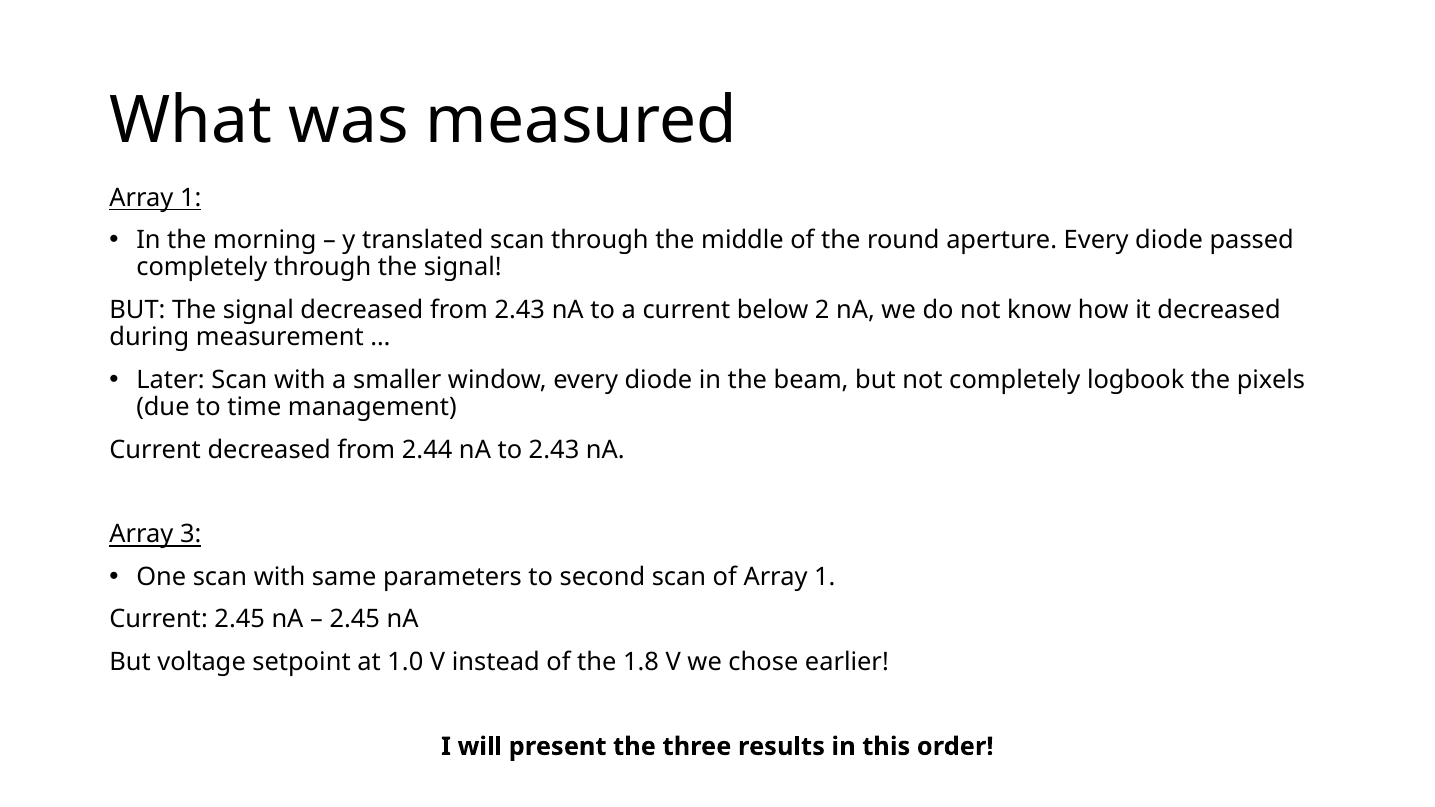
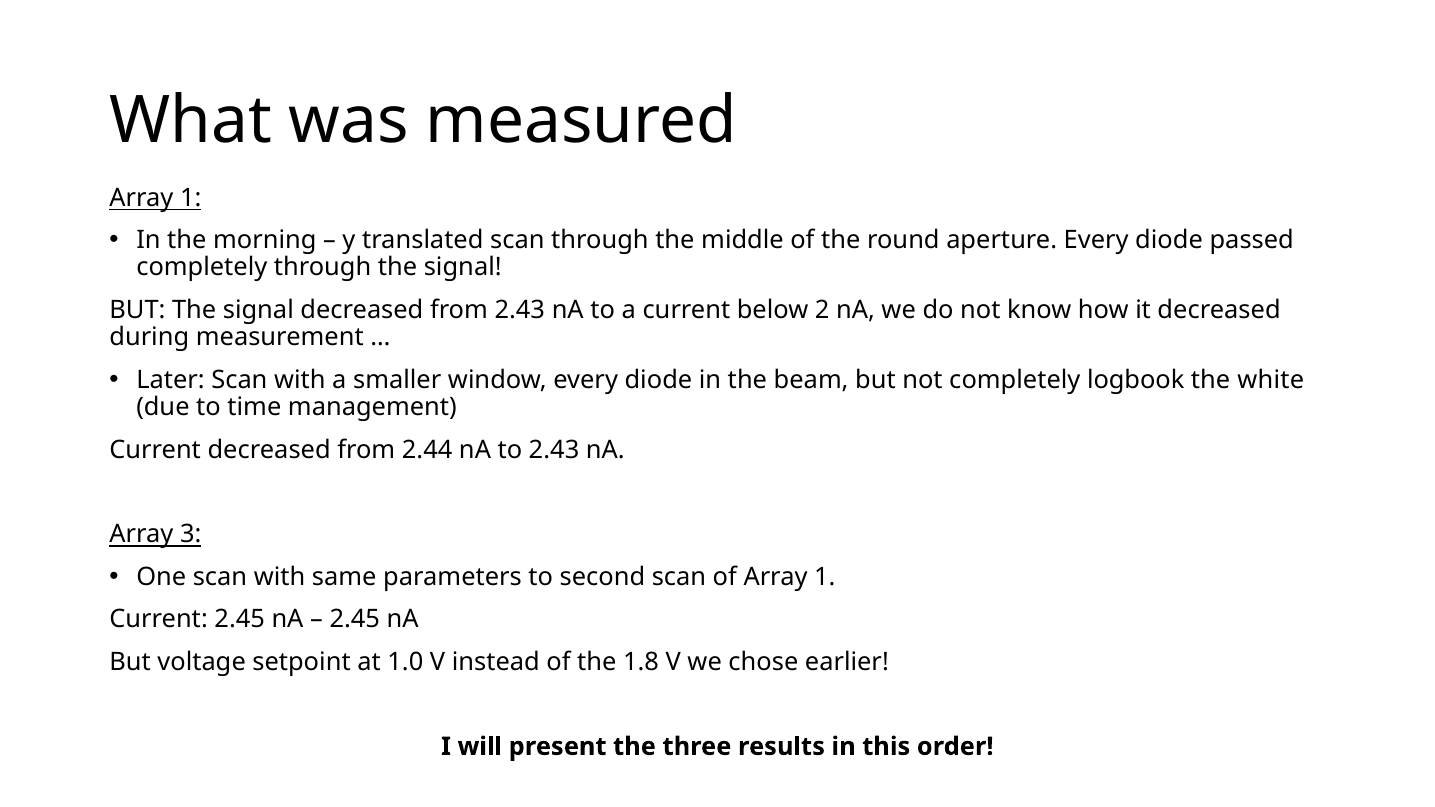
pixels: pixels -> white (1271, 380)
